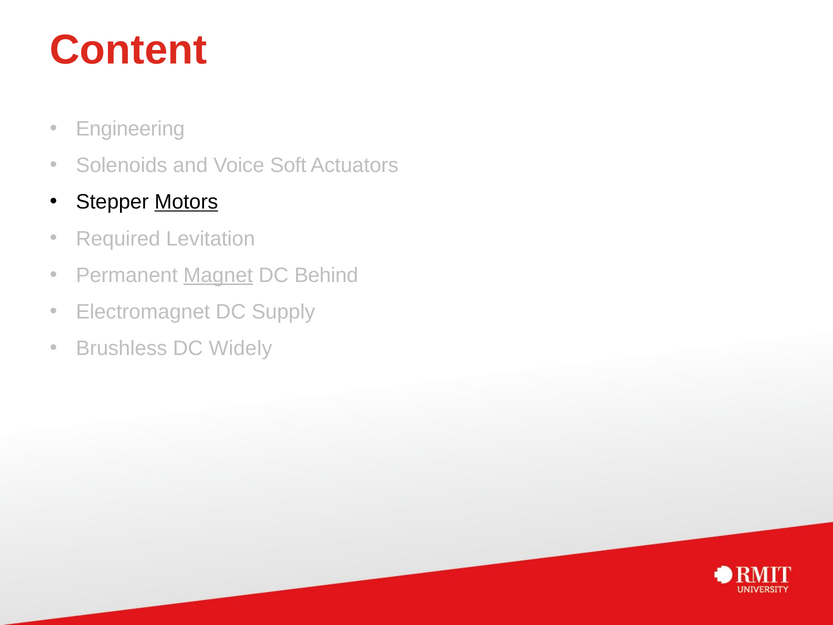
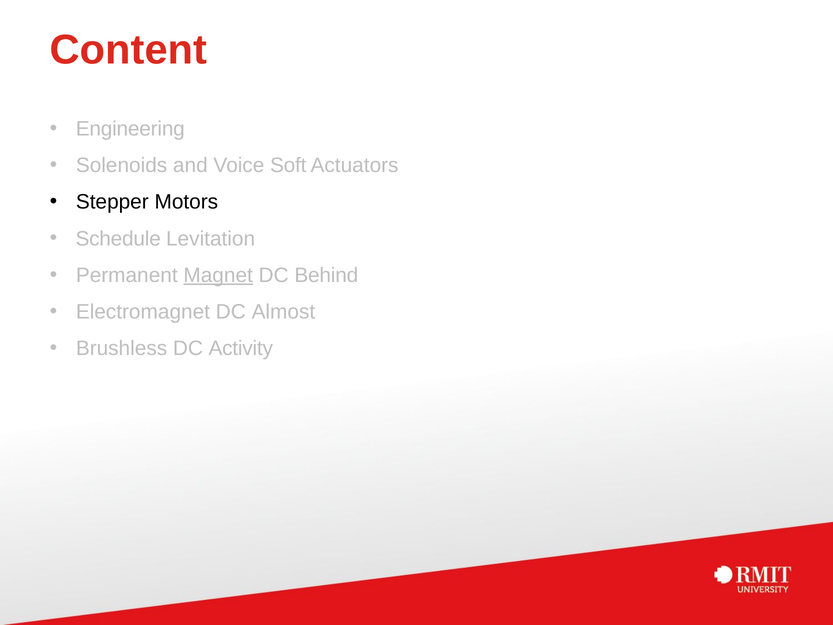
Motors underline: present -> none (186, 202)
Required: Required -> Schedule (118, 239)
Supply: Supply -> Almost (283, 312)
Widely: Widely -> Activity (241, 348)
